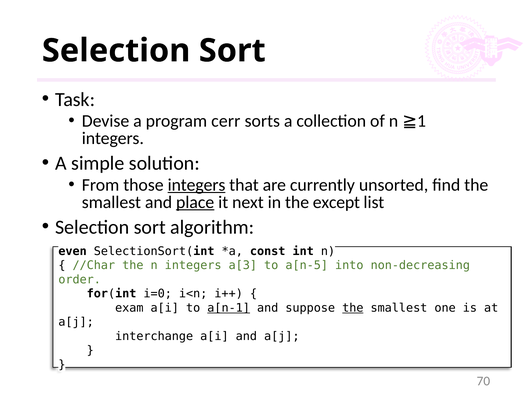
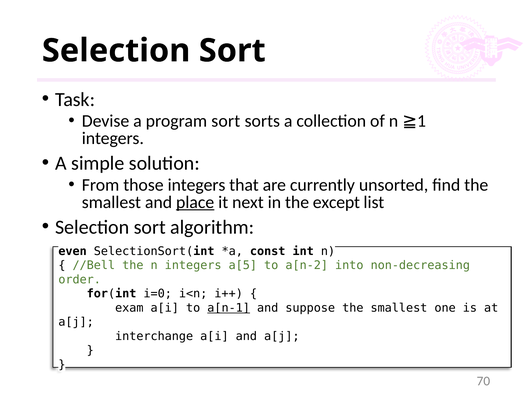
program cerr: cerr -> sort (226, 121)
integers underline: present -> none (197, 185)
//Char: //Char -> //Bell (94, 265)
a[3: a[3 -> a[5 (243, 265)
a[n-5: a[n-5 -> a[n-2 (307, 265)
the underline: present -> none (353, 308)
